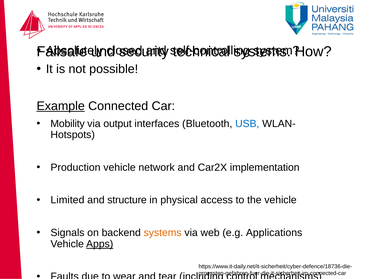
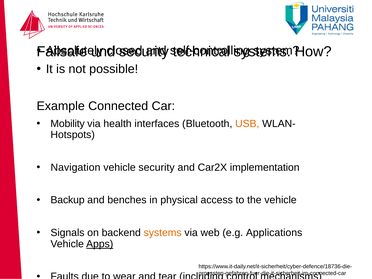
Example underline: present -> none (61, 106)
output: output -> health (118, 124)
USB colour: blue -> orange (247, 124)
Production: Production -> Navigation (75, 167)
vehicle network: network -> security (157, 167)
Limited: Limited -> Backup (68, 200)
structure: structure -> benches (127, 200)
